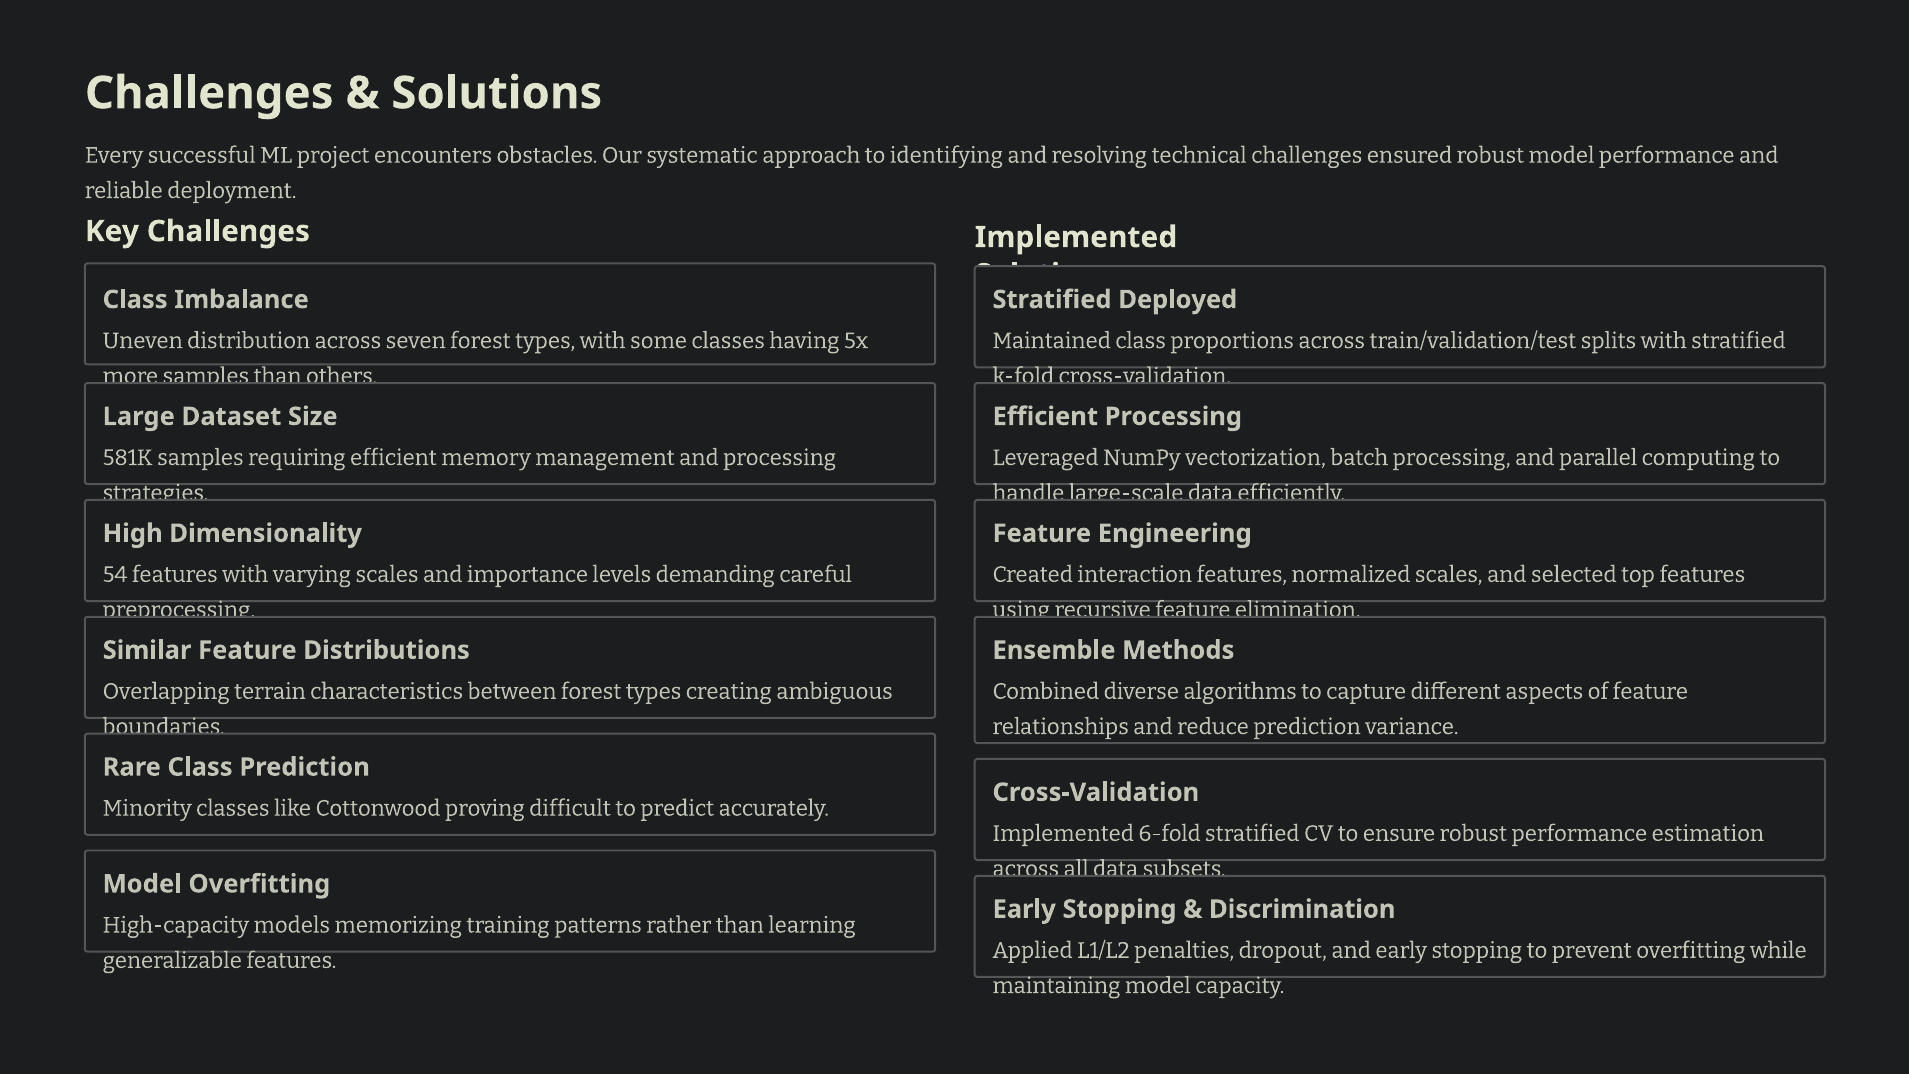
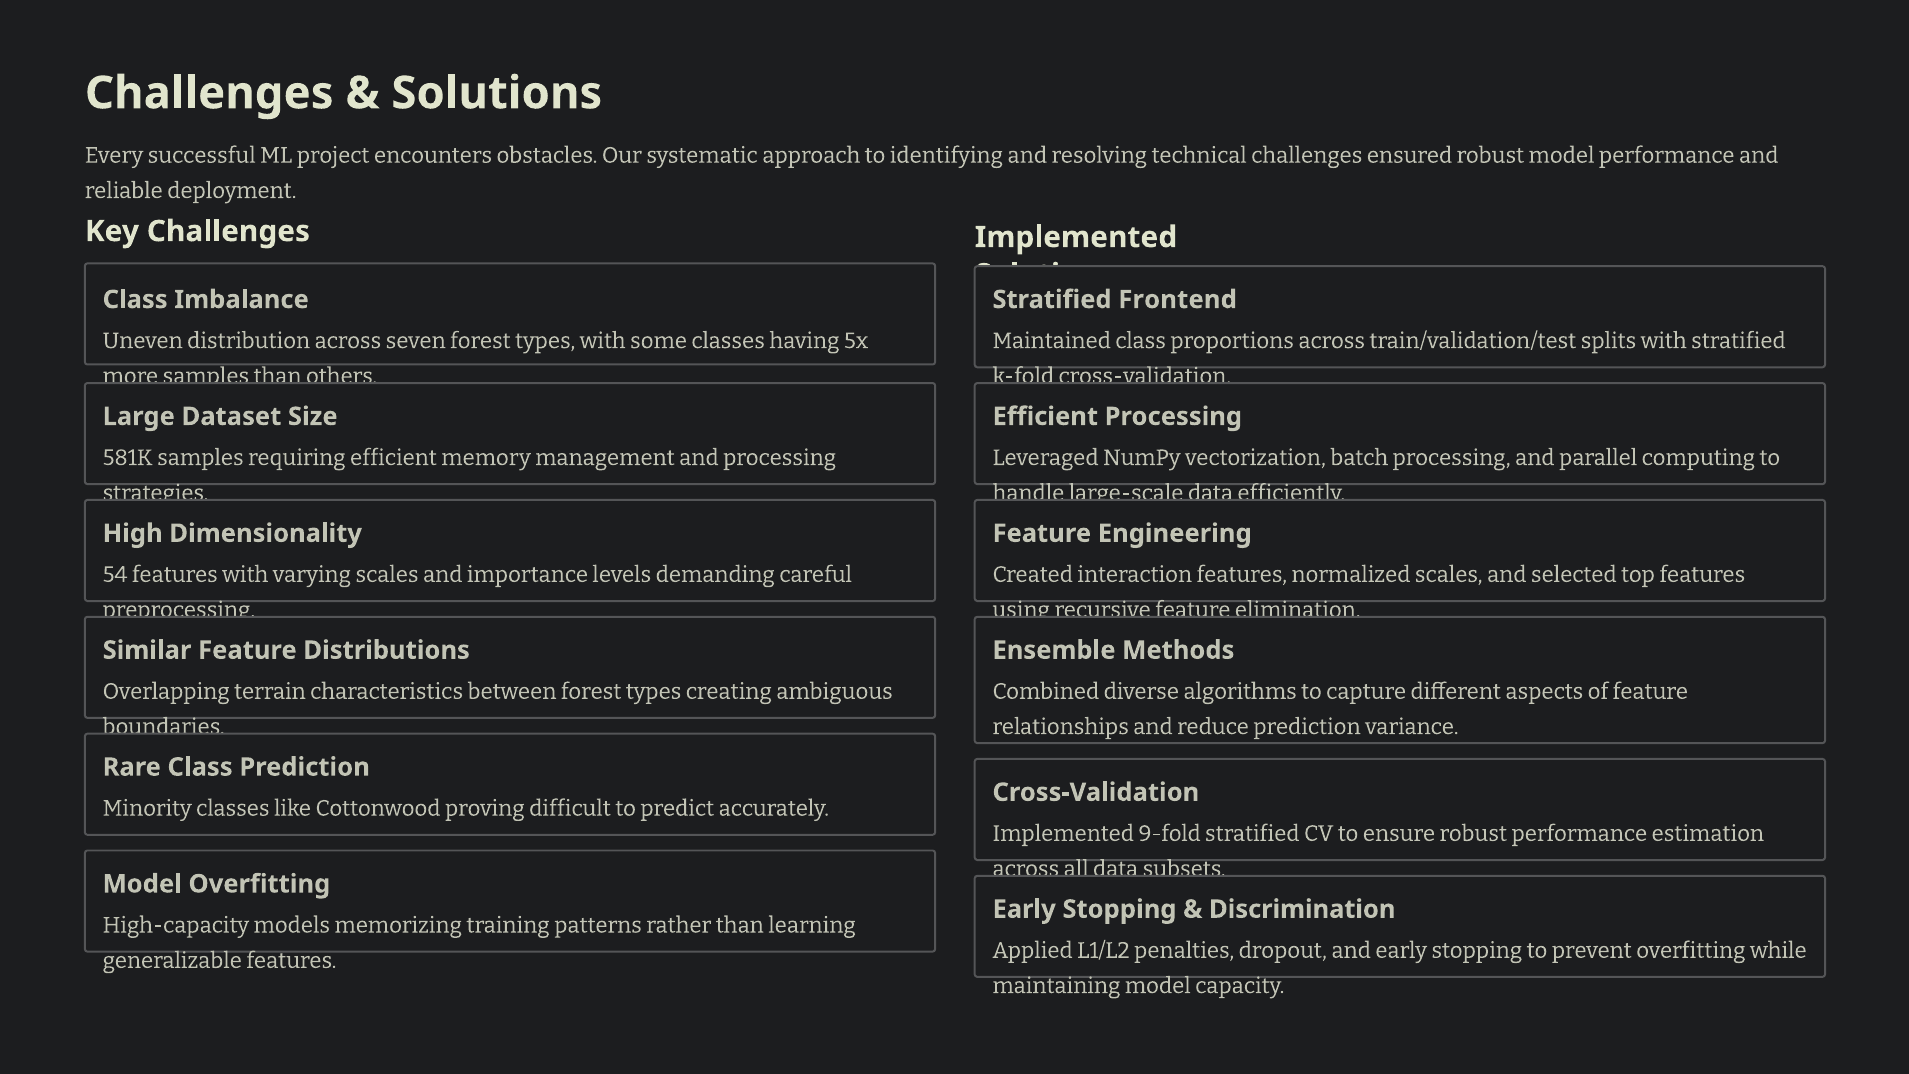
Deployed: Deployed -> Frontend (1178, 300)
6-fold: 6-fold -> 9-fold (1170, 833)
